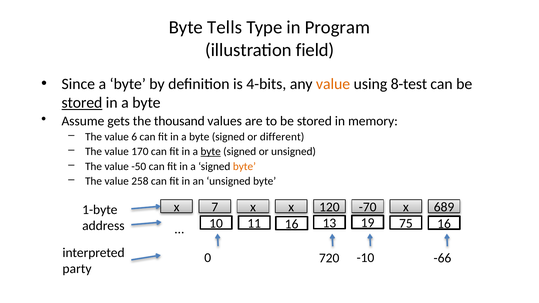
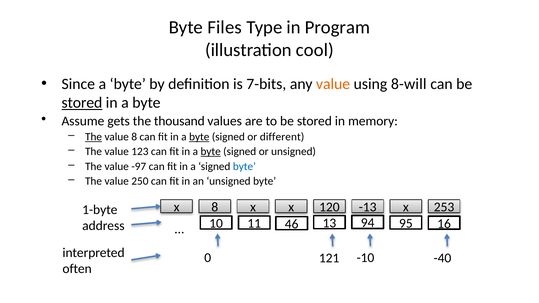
Tells: Tells -> Files (225, 27)
field: field -> cool (315, 50)
4-bits: 4-bits -> 7-bits (266, 84)
8-test: 8-test -> 8-will (409, 84)
The underline: none -> present (94, 137)
value 6: 6 -> 8 (134, 137)
byte underline: none -> present (199, 137)
170: 170 -> 123 (140, 152)
-50: -50 -> -97 (139, 166)
byte colour: orange -> blue (244, 166)
258: 258 -> 250 (140, 181)
x 7: 7 -> 8 (215, 207)
-70: -70 -> -13 (368, 207)
689: 689 -> 253 (444, 207)
11 16: 16 -> 46 (292, 224)
19: 19 -> 94 (368, 223)
75: 75 -> 95 (406, 224)
720: 720 -> 121 (329, 258)
-66: -66 -> -40 (442, 258)
party: party -> often (77, 269)
